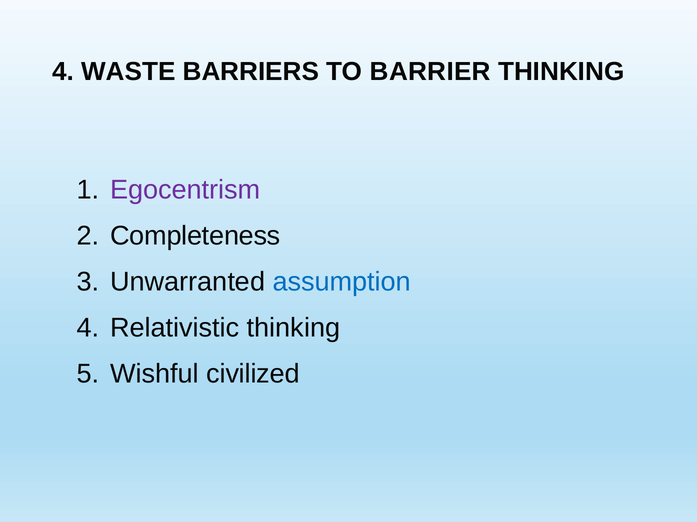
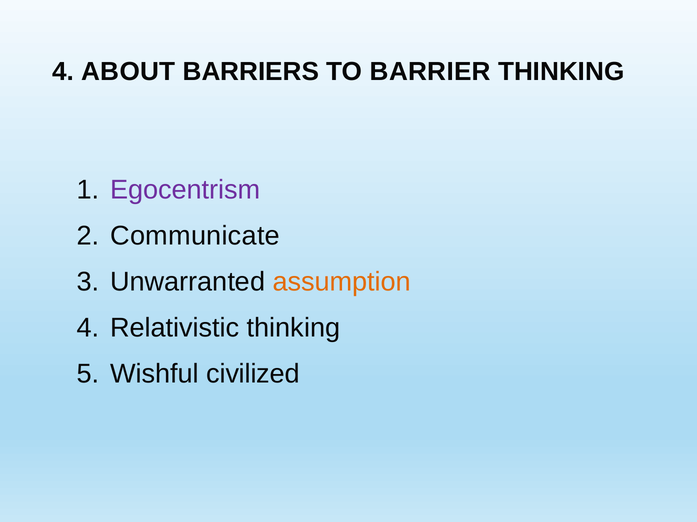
WASTE: WASTE -> ABOUT (128, 72)
Completeness: Completeness -> Communicate (195, 236)
assumption colour: blue -> orange (342, 282)
